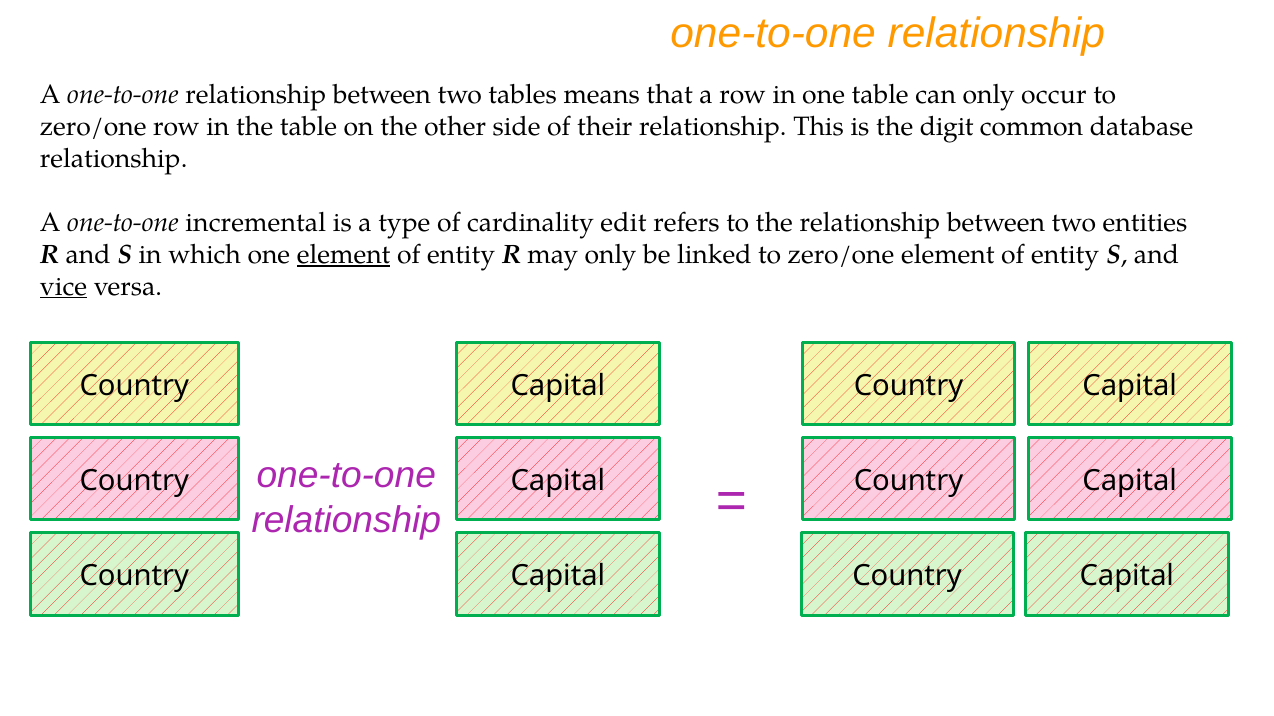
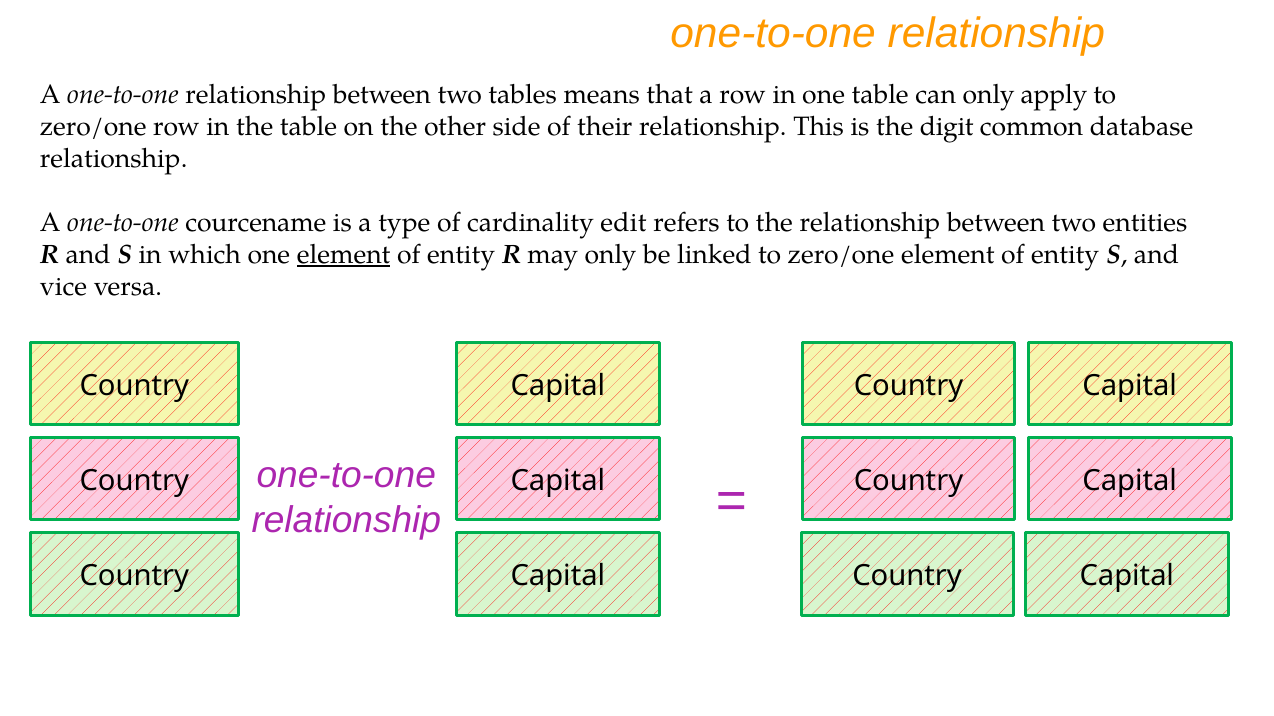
occur: occur -> apply (1054, 95)
incremental: incremental -> courcename (256, 223)
vice underline: present -> none (64, 287)
